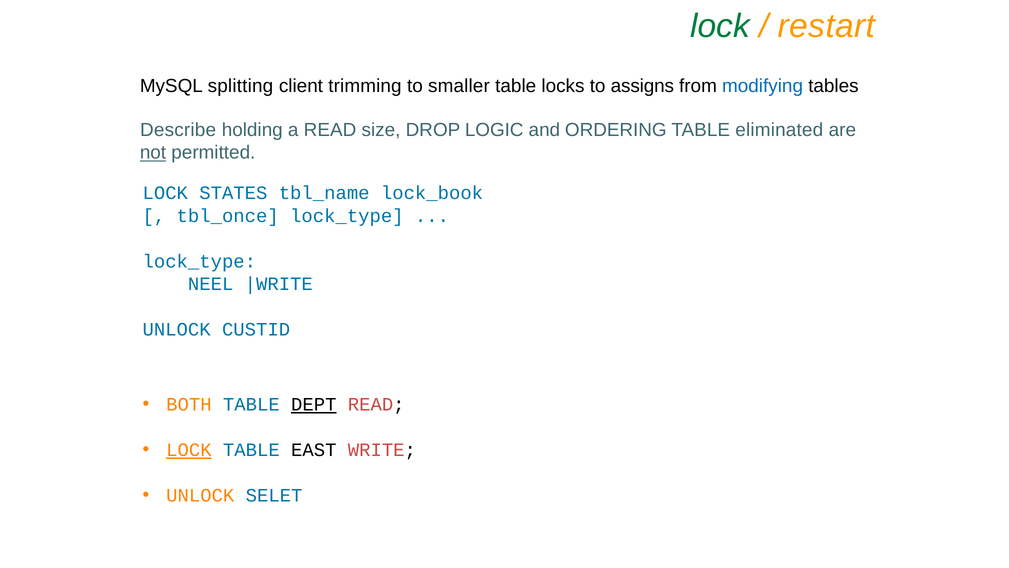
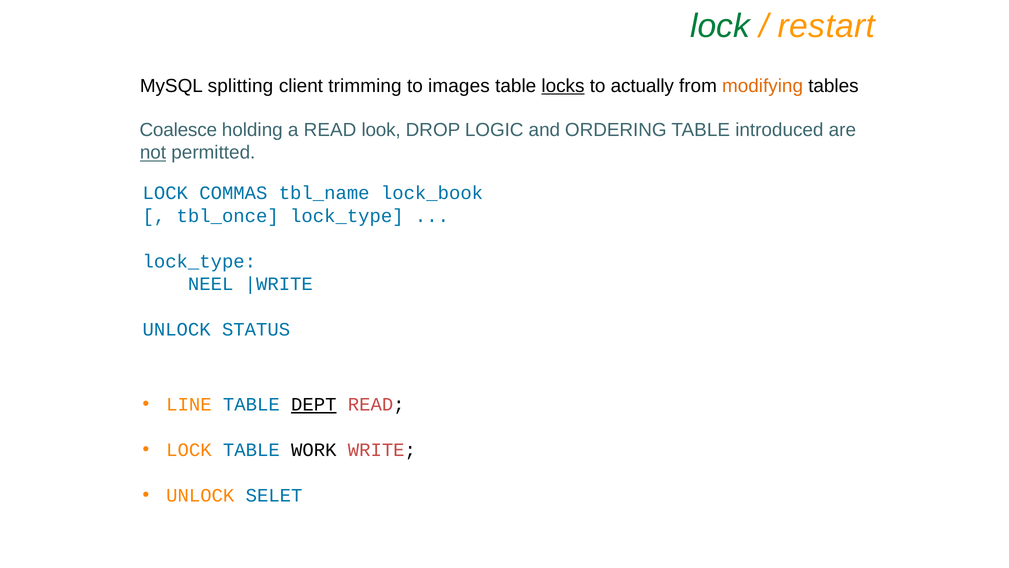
smaller: smaller -> images (459, 86)
locks underline: none -> present (563, 86)
assigns: assigns -> actually (642, 86)
modifying colour: blue -> orange (763, 86)
Describe: Describe -> Coalesce (178, 130)
size: size -> look (381, 130)
eliminated: eliminated -> introduced (779, 130)
STATES: STATES -> COMMAS (233, 193)
CUSTID: CUSTID -> STATUS (256, 329)
BOTH: BOTH -> LINE (189, 404)
LOCK underline: present -> none (189, 450)
EAST: EAST -> WORK (314, 450)
